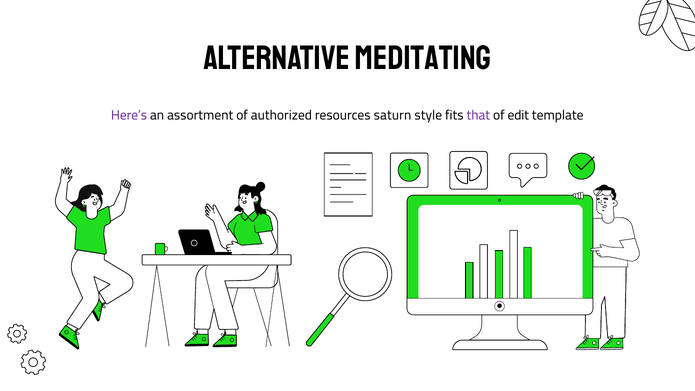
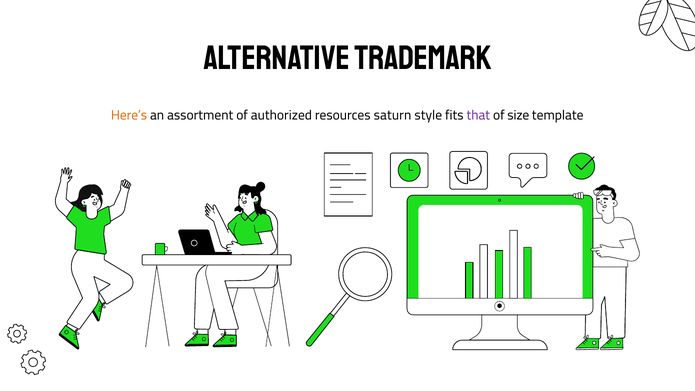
MEDITATING: MEDITATING -> TRADEMARK (423, 58)
Here’s colour: purple -> orange (129, 115)
edit: edit -> size (518, 115)
